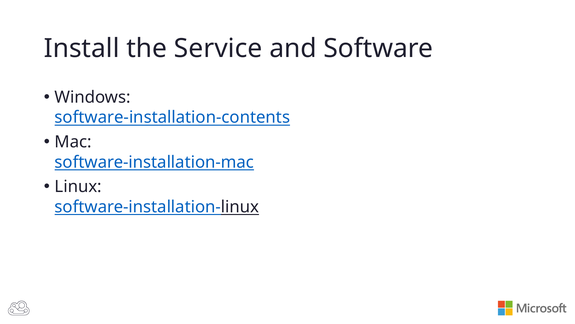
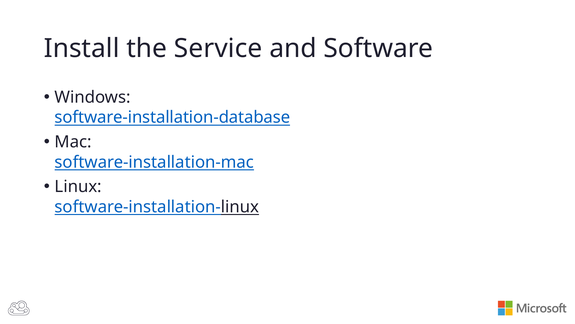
software-installation-contents: software-installation-contents -> software-installation-database (172, 117)
